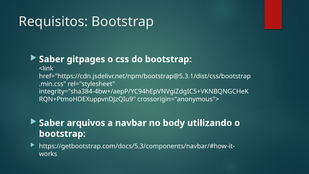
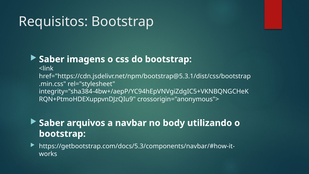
gitpages: gitpages -> imagens (86, 59)
